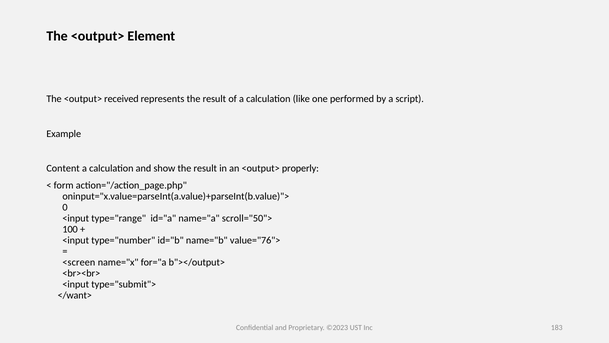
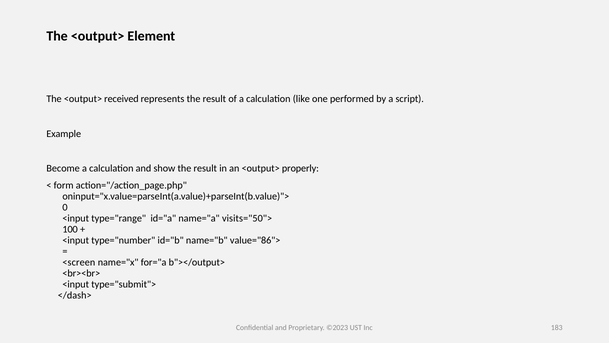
Content: Content -> Become (63, 168)
scroll="50">: scroll="50"> -> visits="50"> (247, 218)
value="76">: value="76"> -> value="86"> (255, 240)
</want>: </want> -> </dash> (75, 295)
